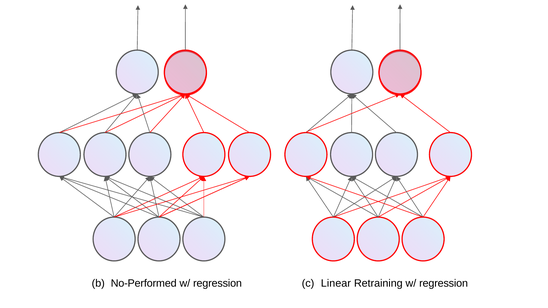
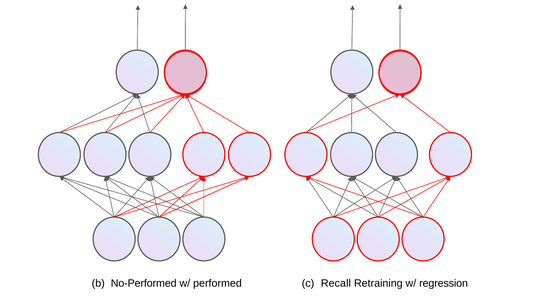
regression: regression -> performed (217, 284)
Linear: Linear -> Recall (336, 284)
